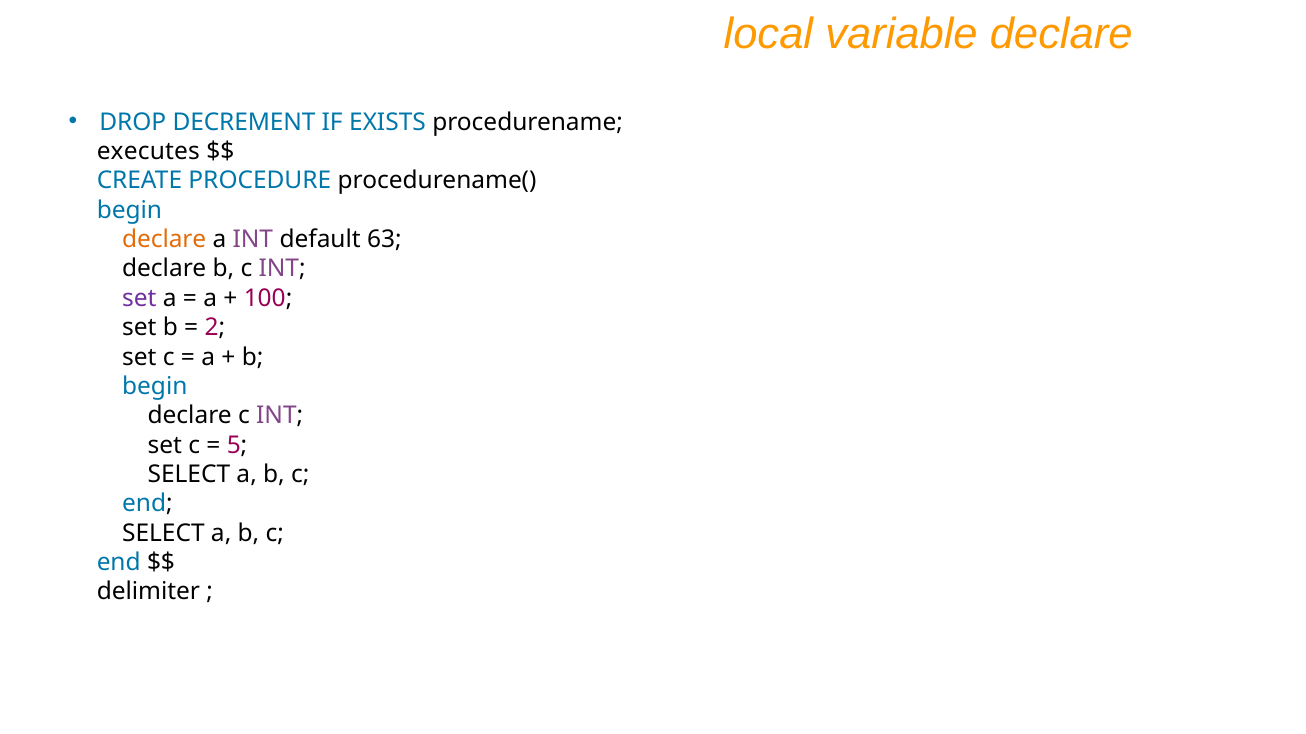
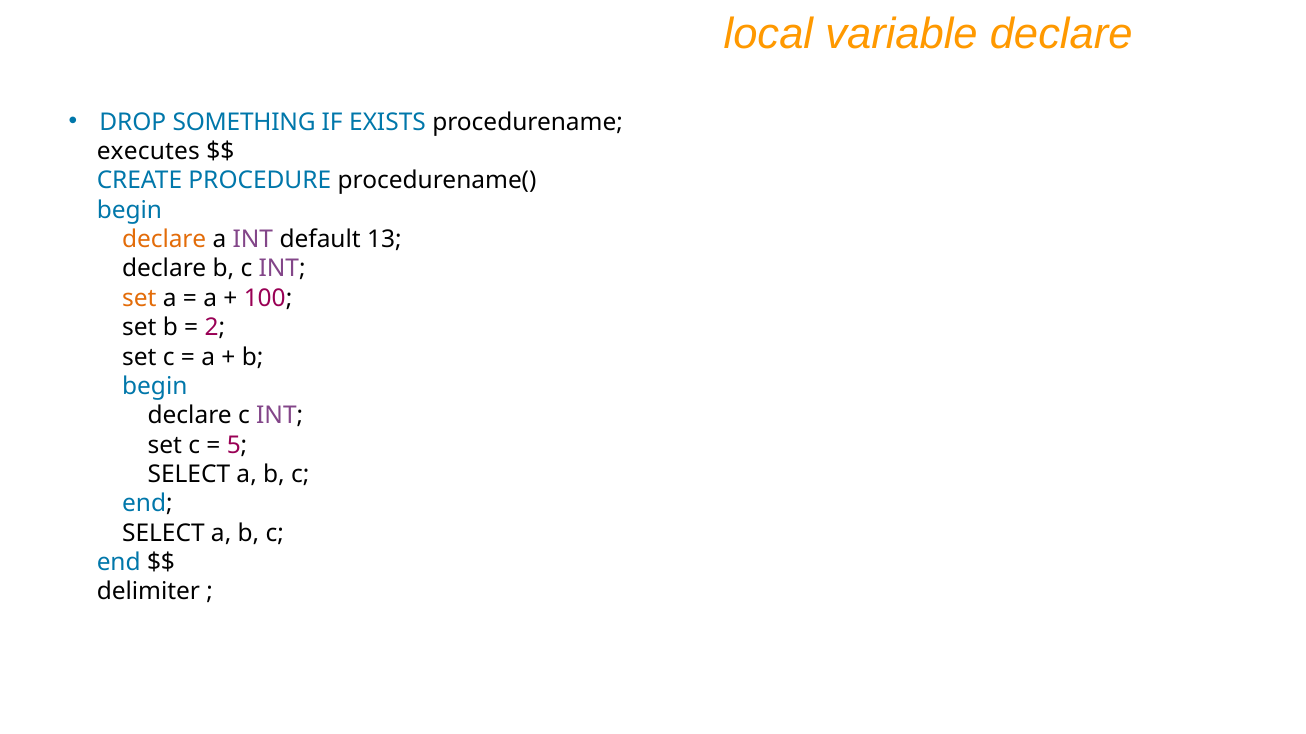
DECREMENT: DECREMENT -> SOMETHING (244, 122)
63: 63 -> 13 (384, 240)
set colour: purple -> orange (139, 298)
